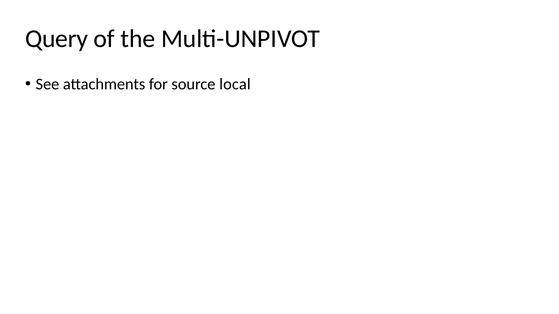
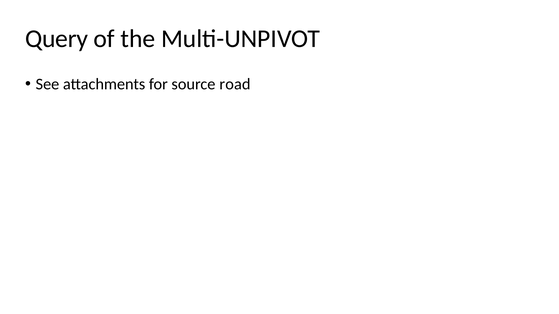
local: local -> road (235, 84)
